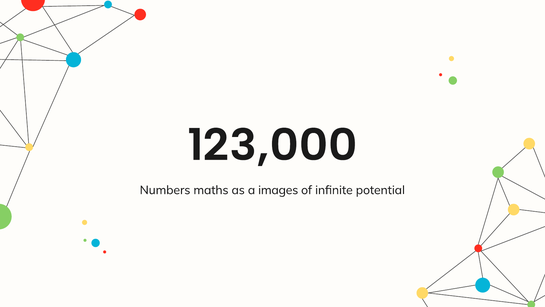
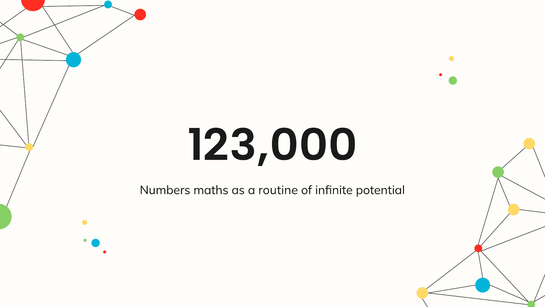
images: images -> routine (278, 190)
